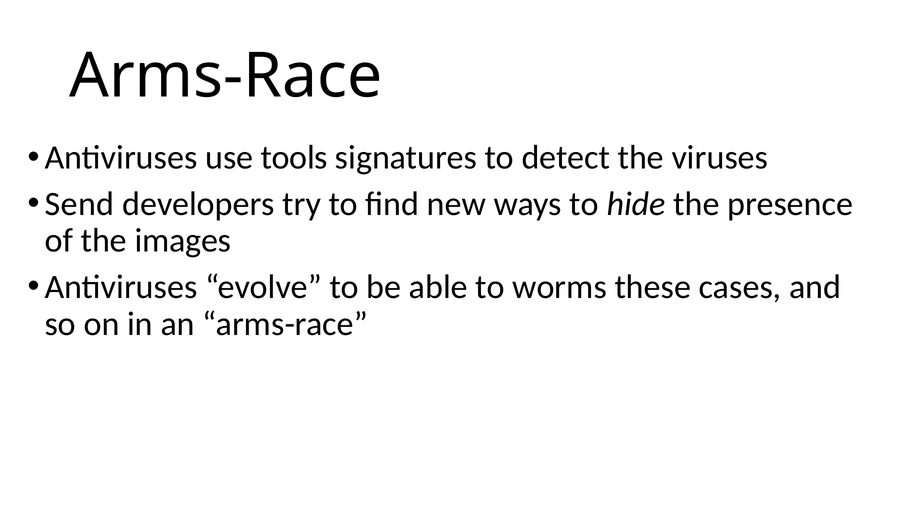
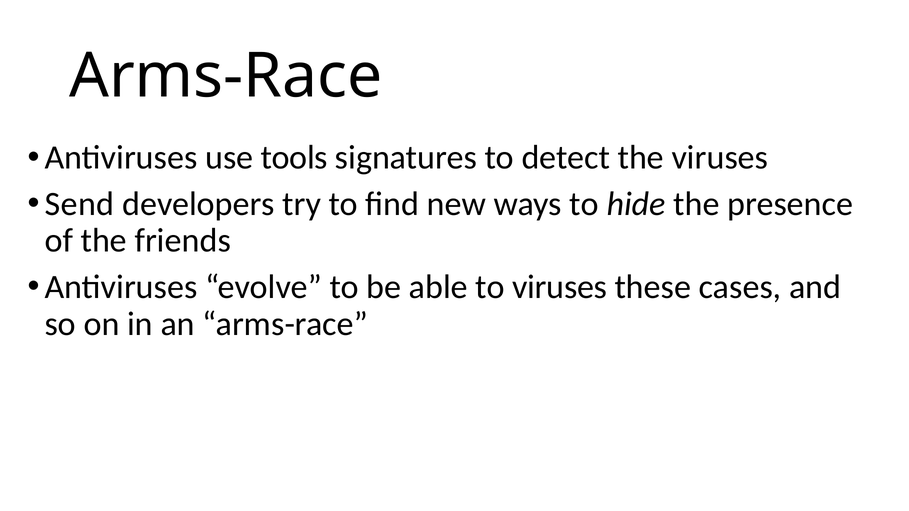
images: images -> friends (183, 241)
to worms: worms -> viruses (560, 287)
